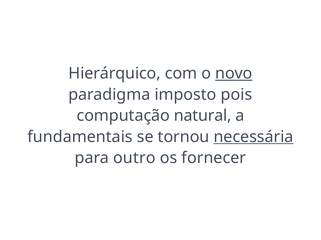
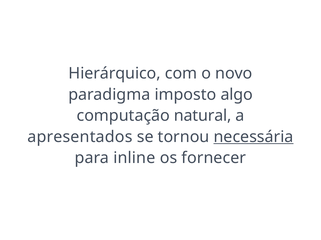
novo underline: present -> none (234, 74)
pois: pois -> algo (237, 95)
fundamentais: fundamentais -> apresentados (80, 137)
outro: outro -> inline (134, 158)
